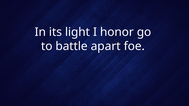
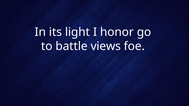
apart: apart -> views (106, 46)
